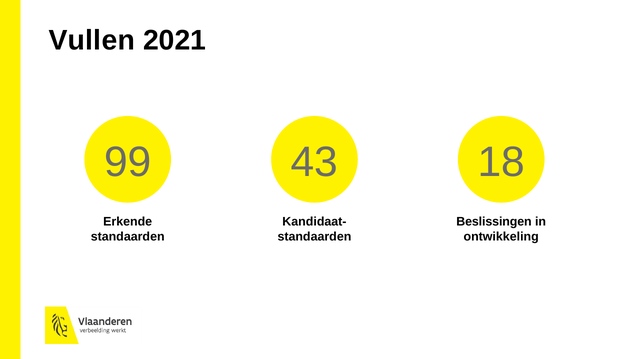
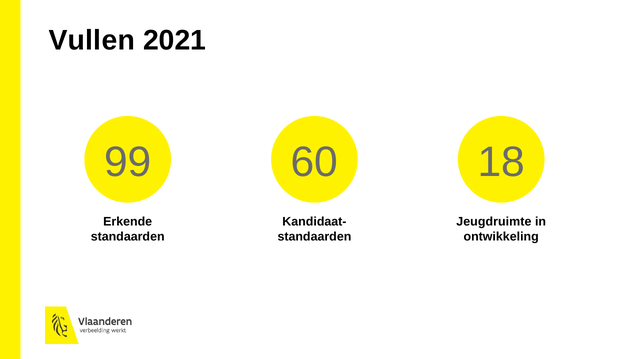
43: 43 -> 60 (314, 162)
Beslissingen: Beslissingen -> Jeugdruimte (494, 222)
